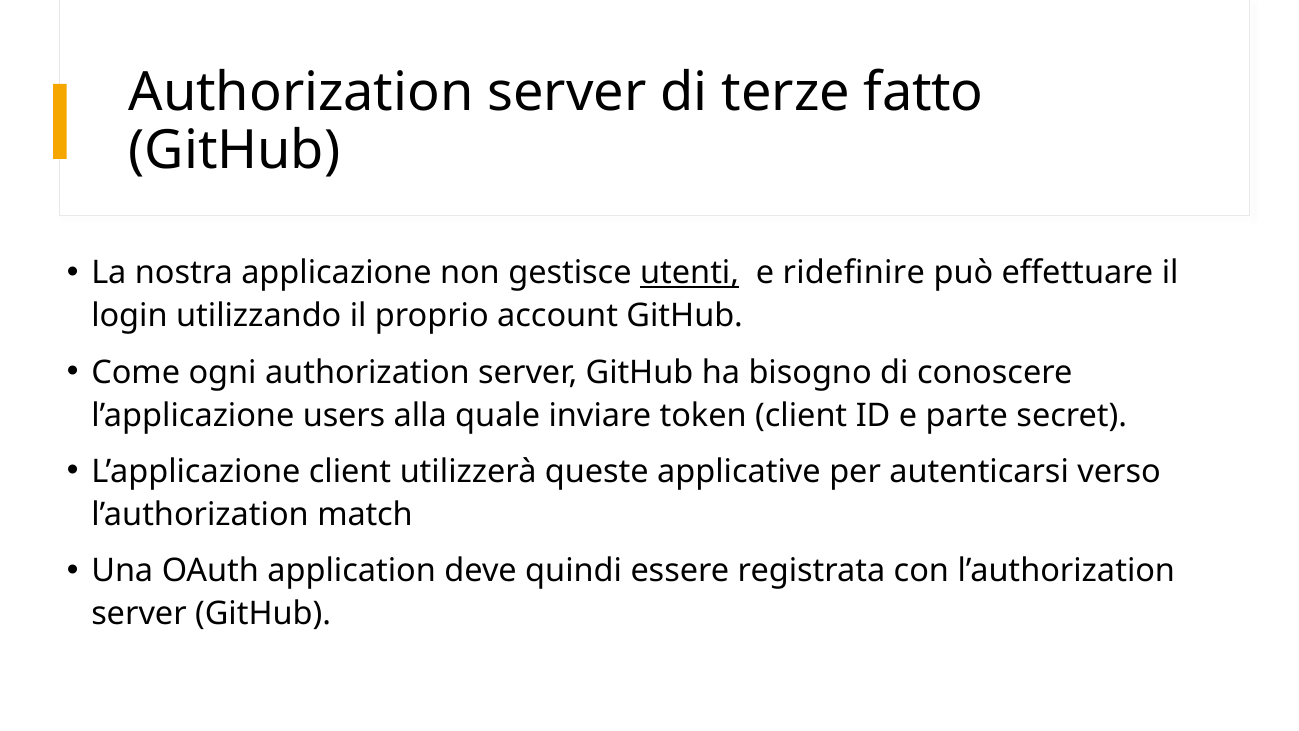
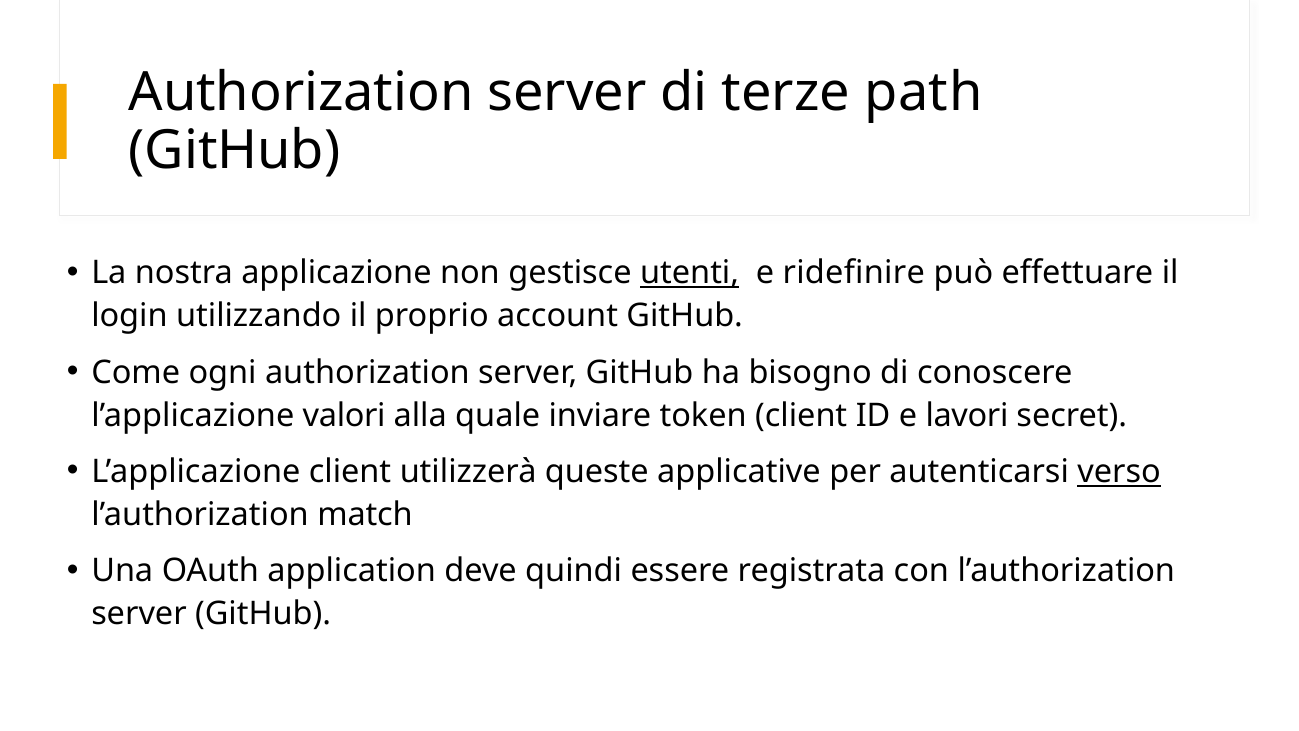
fatto: fatto -> path (923, 92)
users: users -> valori (344, 415)
parte: parte -> lavori (967, 415)
verso underline: none -> present (1119, 472)
